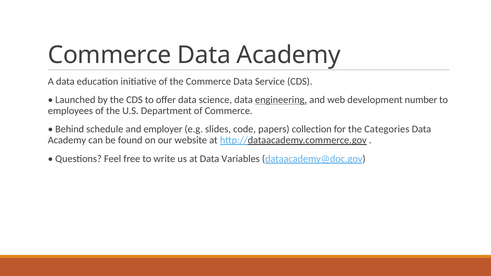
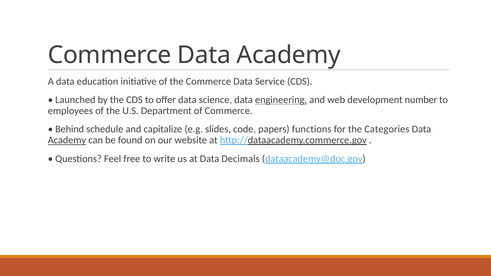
employer: employer -> capitalize (163, 129)
collection: collection -> functions (312, 129)
Academy underline: none -> present (67, 140)
Variables: Variables -> Decimals (241, 159)
